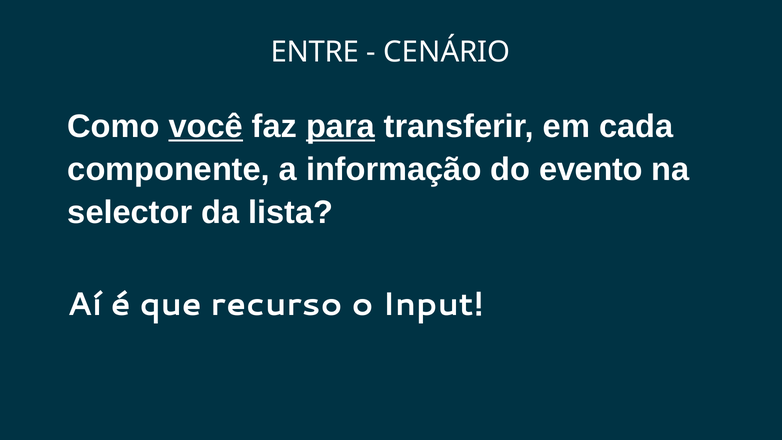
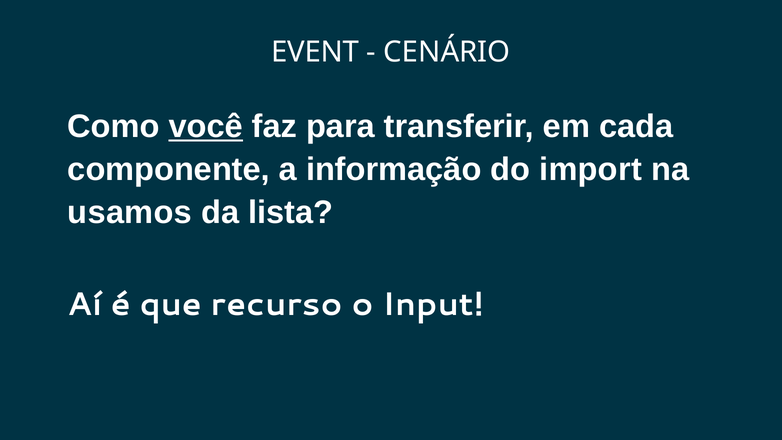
ENTRE: ENTRE -> EVENT (315, 52)
para underline: present -> none (340, 126)
evento: evento -> import (591, 169)
selector: selector -> usamos (130, 212)
